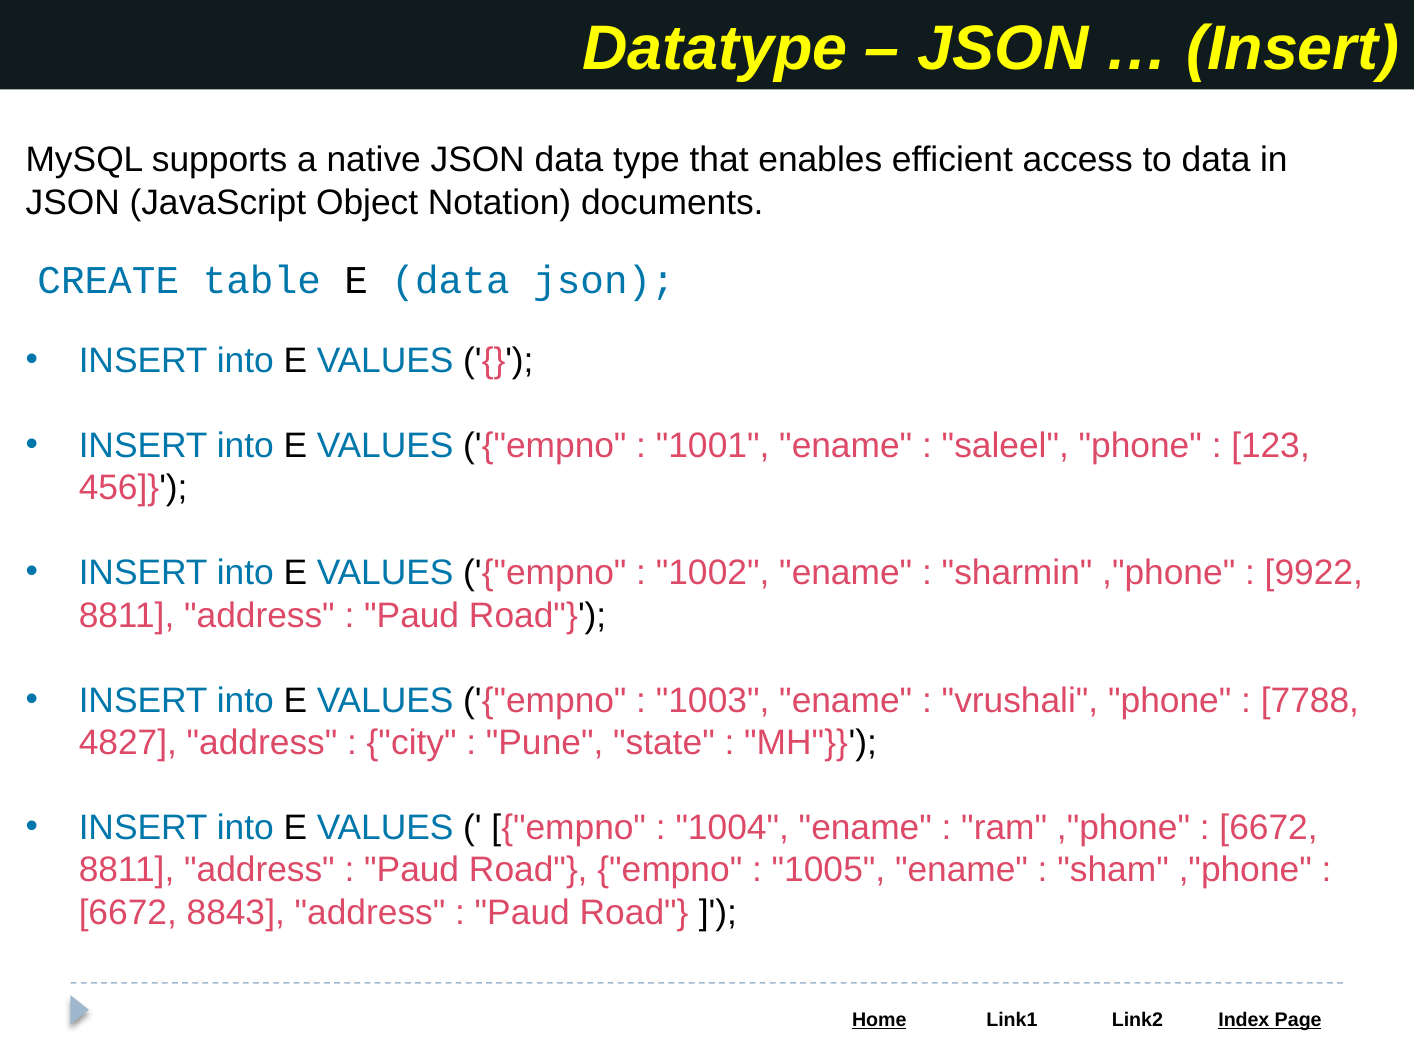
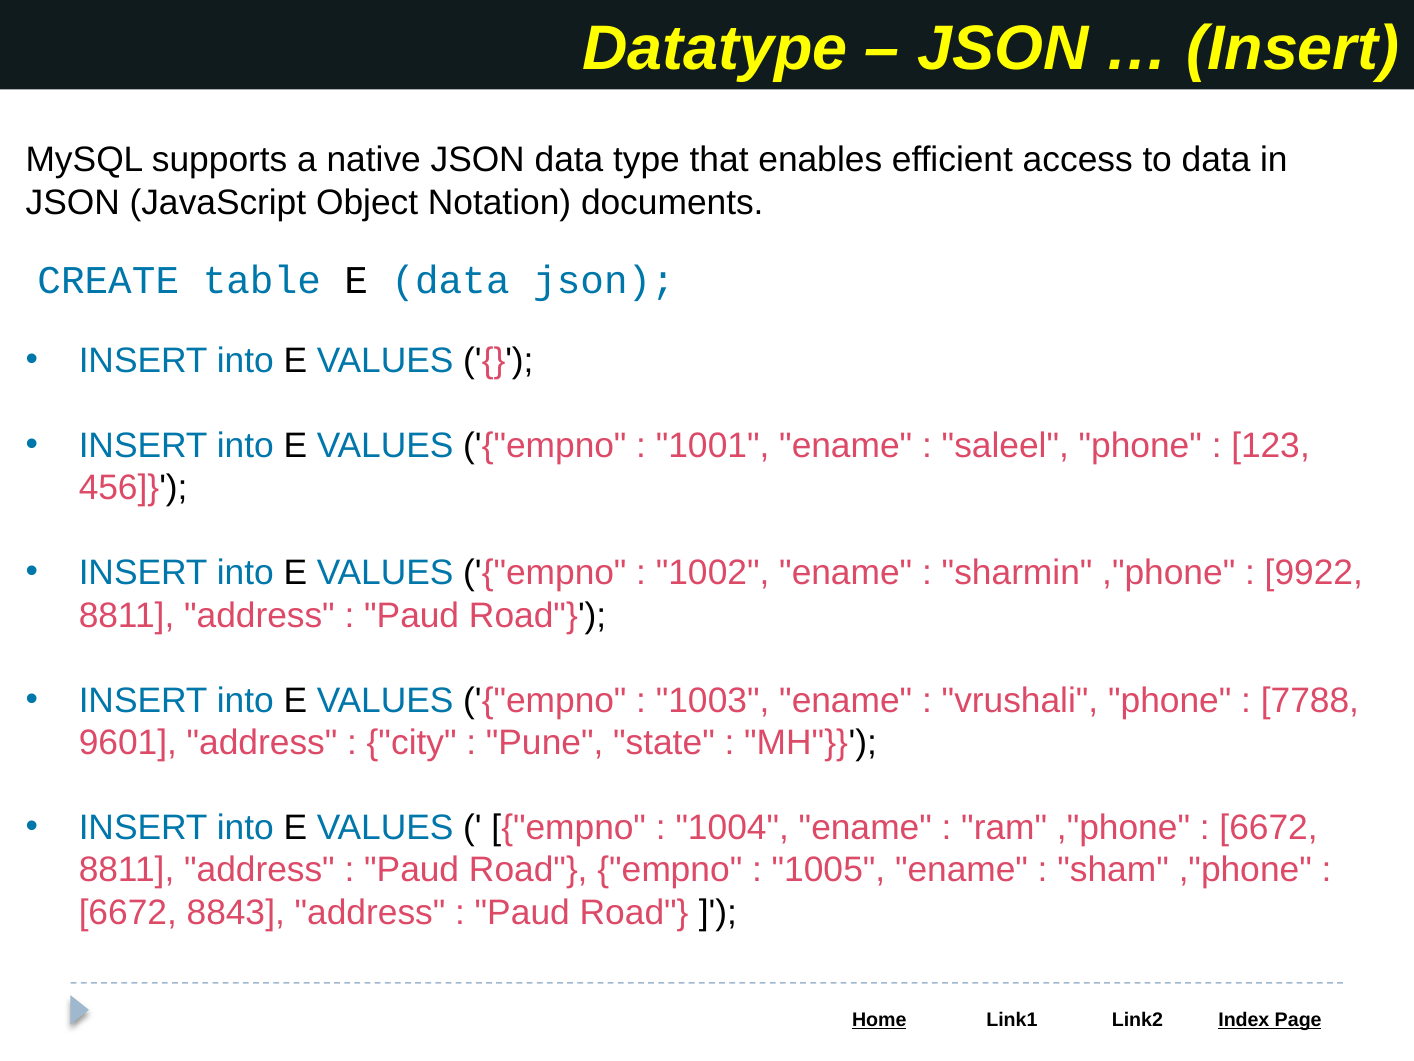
4827: 4827 -> 9601 (128, 742)
